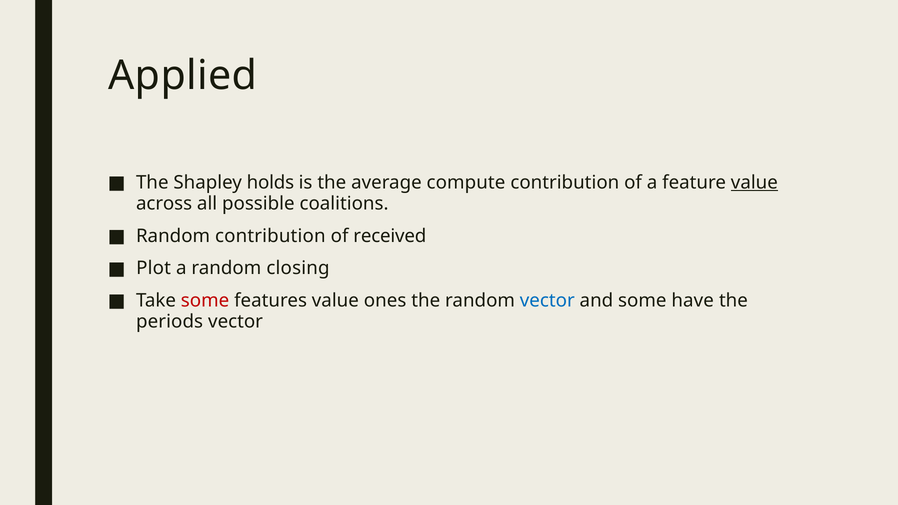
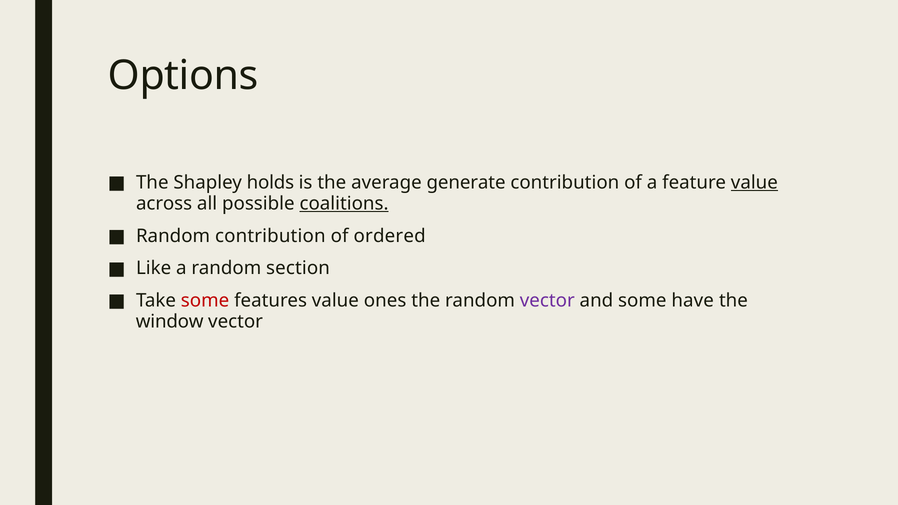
Applied: Applied -> Options (183, 75)
compute: compute -> generate (466, 182)
coalitions underline: none -> present (344, 204)
received: received -> ordered (390, 236)
Plot: Plot -> Like (154, 268)
closing: closing -> section (298, 268)
vector colour: blue -> purple (547, 301)
periods: periods -> window (170, 322)
